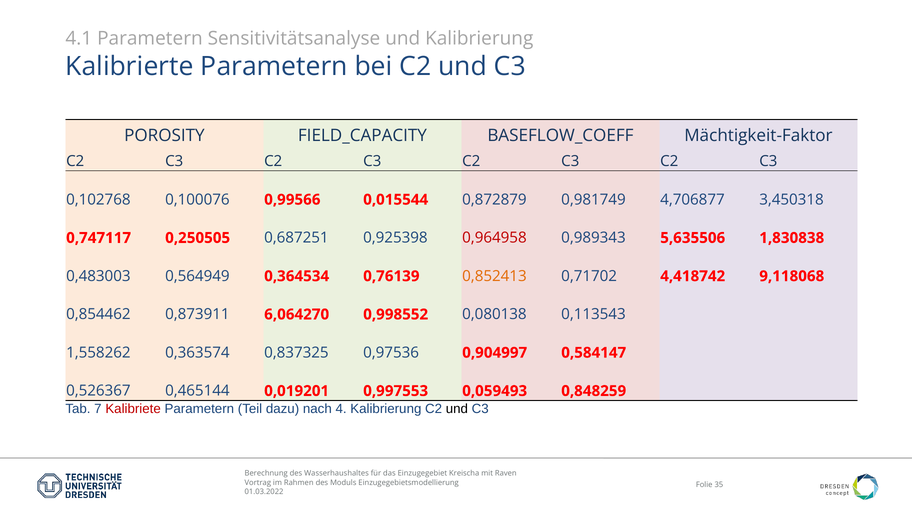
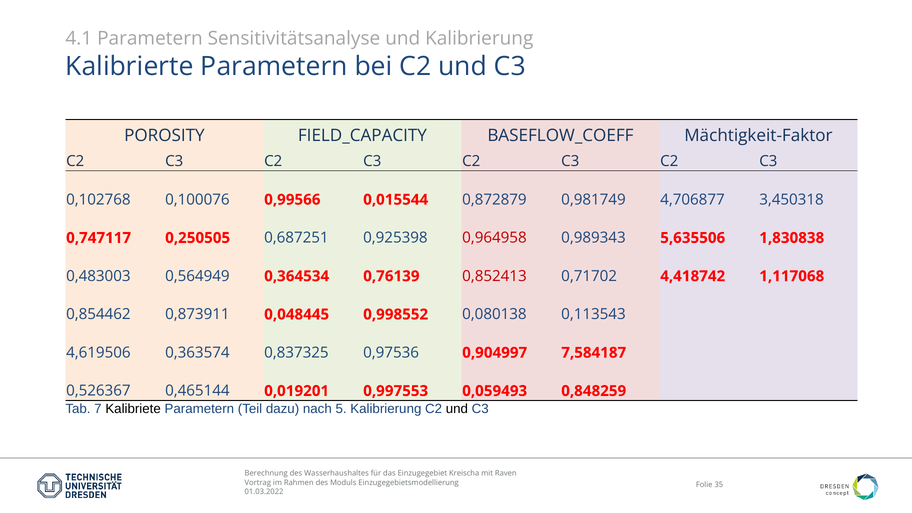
0,852413 colour: orange -> red (494, 276)
9,118068: 9,118068 -> 1,117068 (792, 276)
6,064270: 6,064270 -> 0,048445 (297, 314)
1,558262: 1,558262 -> 4,619506 (98, 353)
0,584147: 0,584147 -> 7,584187 (594, 353)
Kalibriete colour: red -> black (133, 409)
4: 4 -> 5 (341, 409)
